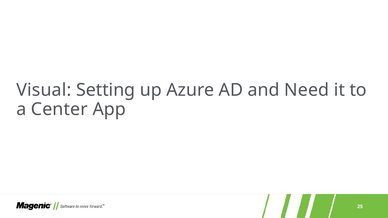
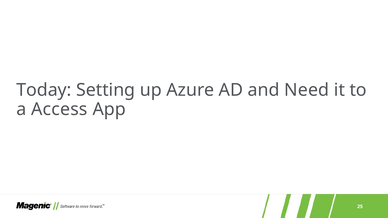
Visual: Visual -> Today (44, 90)
Center: Center -> Access (59, 109)
